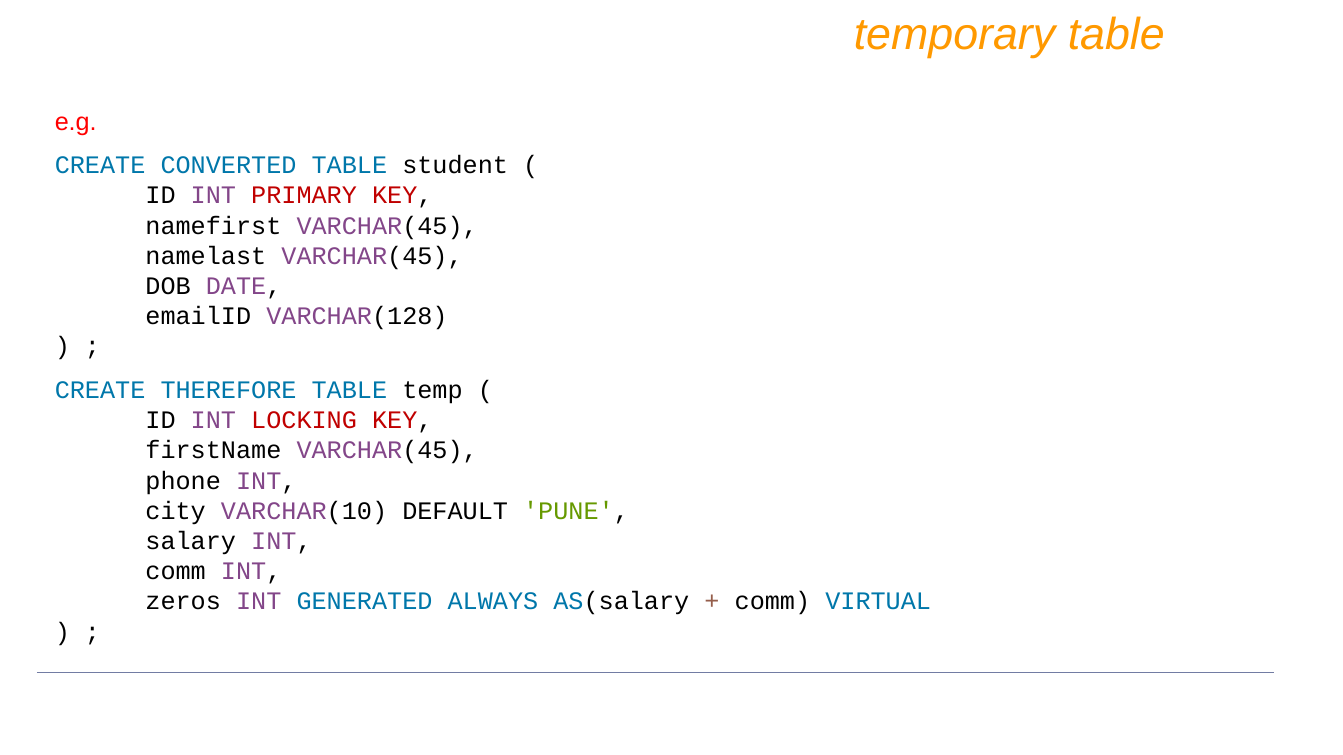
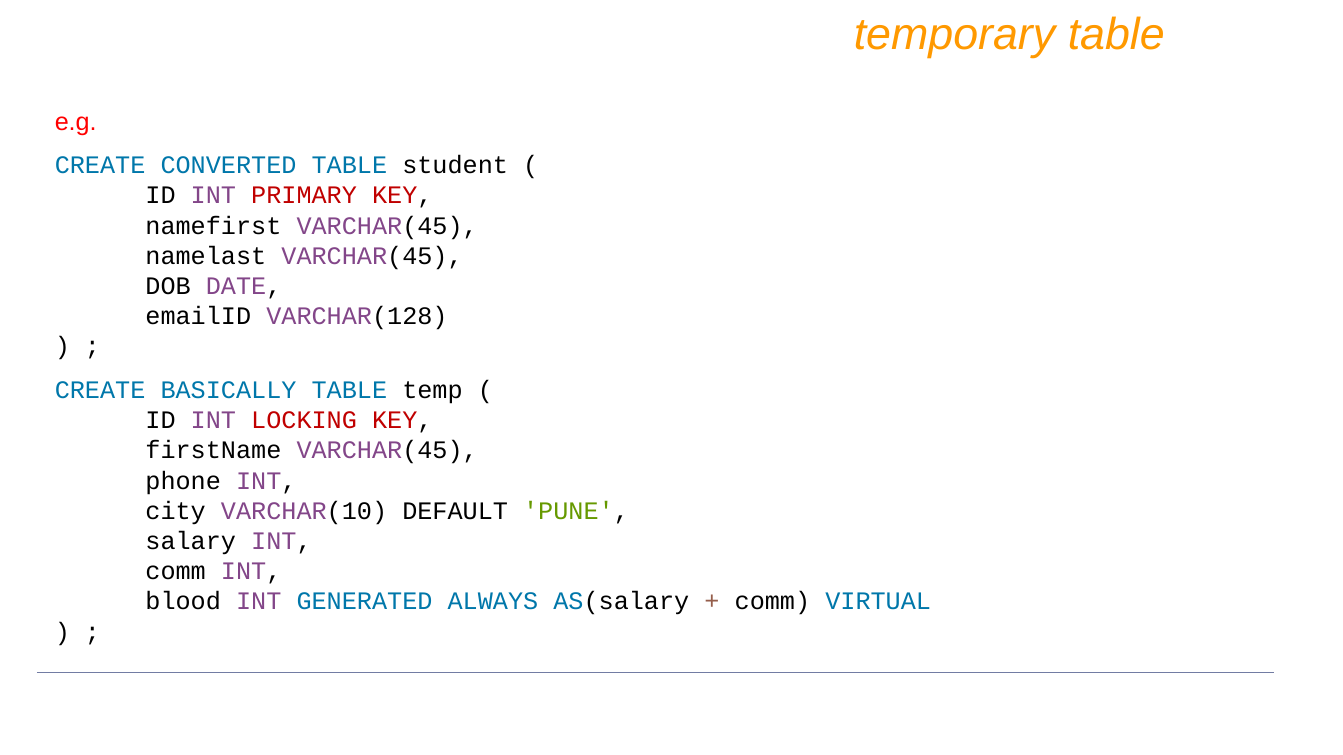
THEREFORE: THEREFORE -> BASICALLY (229, 390)
zeros: zeros -> blood (183, 602)
